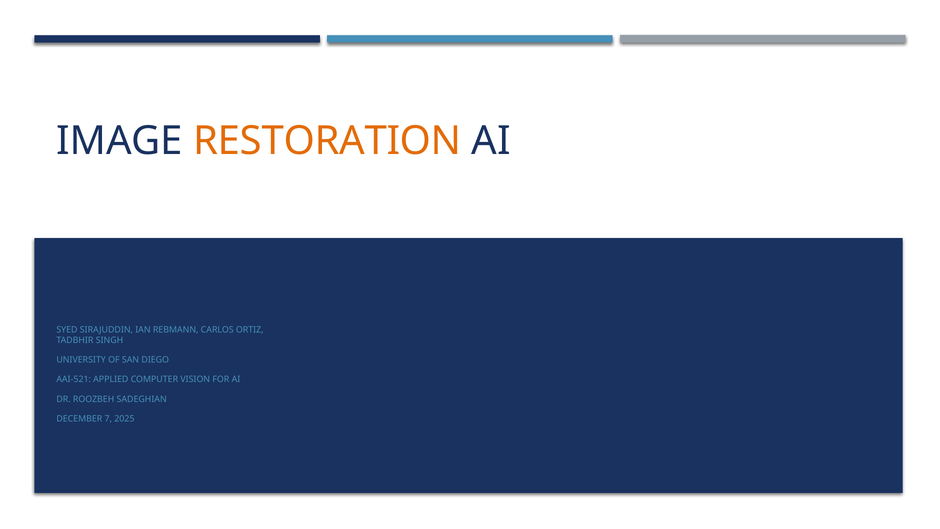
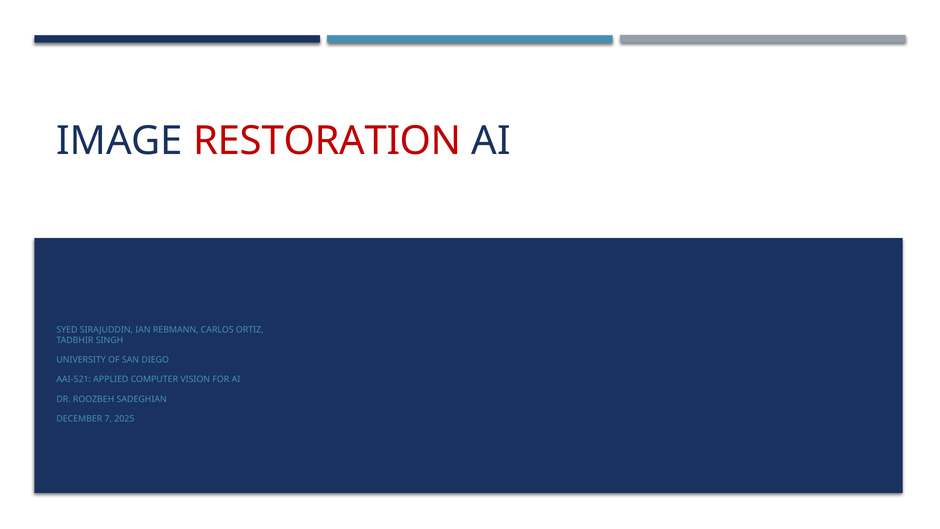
RESTORATION colour: orange -> red (327, 141)
